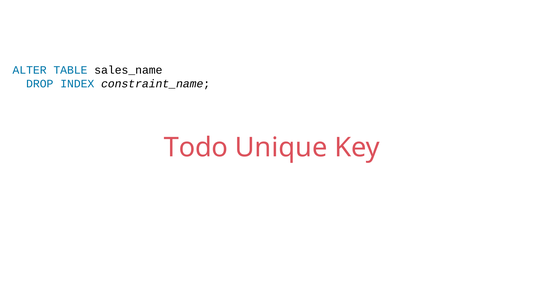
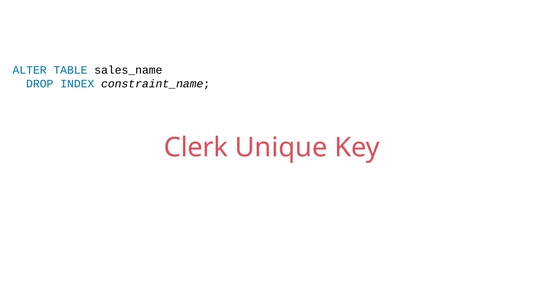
Todo: Todo -> Clerk (196, 148)
